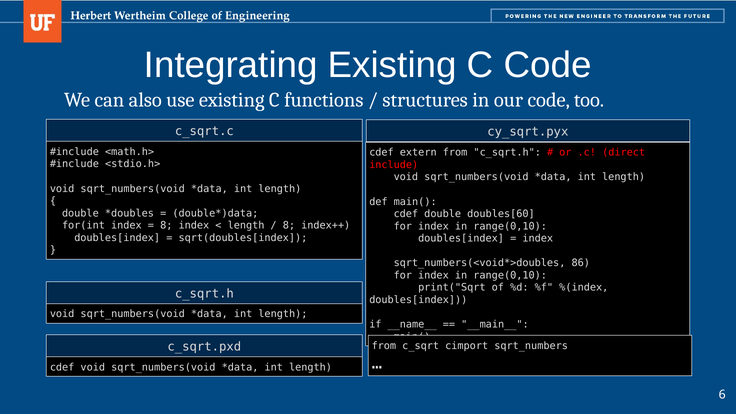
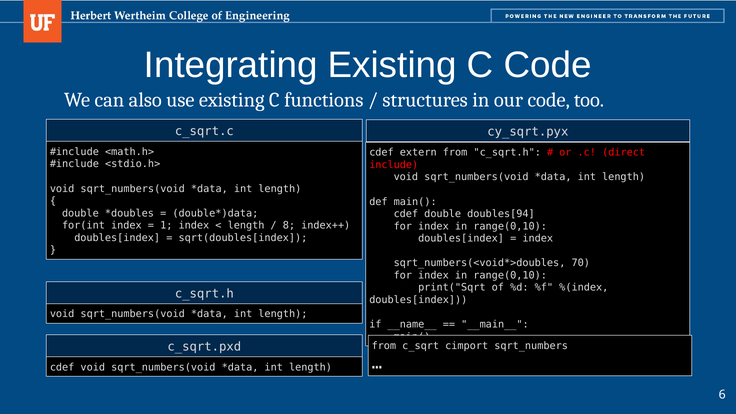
doubles[60: doubles[60 -> doubles[94 (501, 214)
8: 8 -> 1 (166, 226)
86: 86 -> 70 (581, 263)
